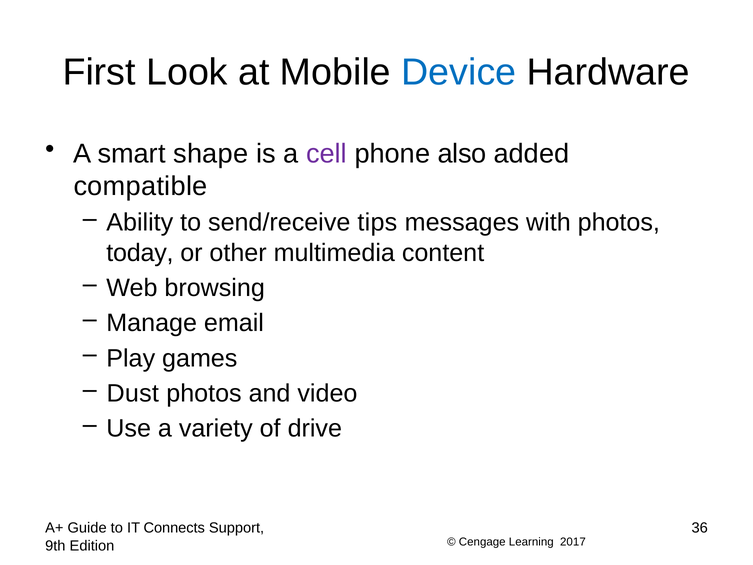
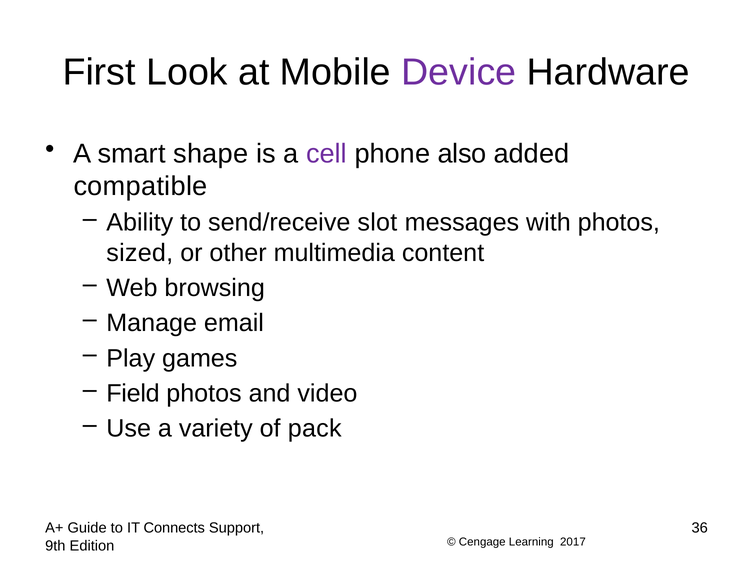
Device colour: blue -> purple (459, 72)
tips: tips -> slot (377, 223)
today: today -> sized (140, 253)
Dust: Dust -> Field (133, 393)
drive: drive -> pack (315, 428)
